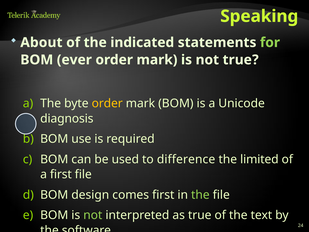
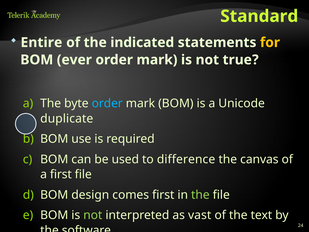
Speaking: Speaking -> Standard (259, 16)
About: About -> Entire (41, 42)
for colour: light green -> yellow (270, 42)
order colour: yellow -> light blue (107, 103)
diagnosis: diagnosis -> duplicate (67, 119)
limited: limited -> canvas (259, 159)
as true: true -> vast (200, 215)
